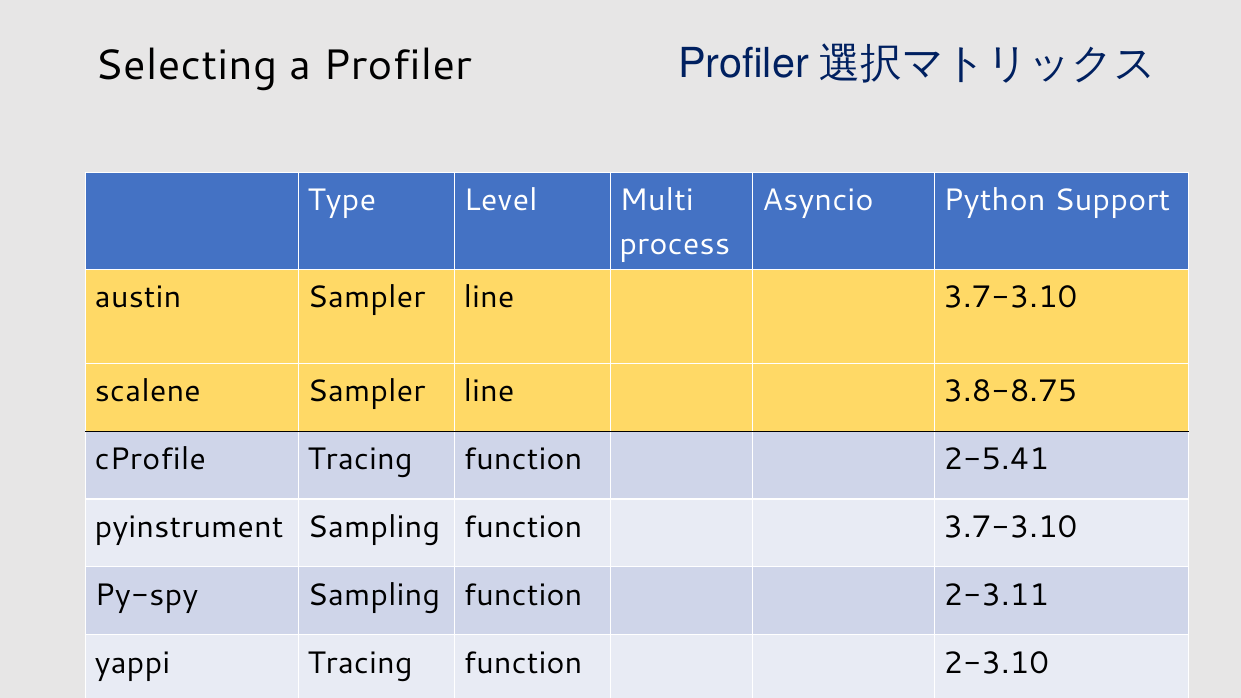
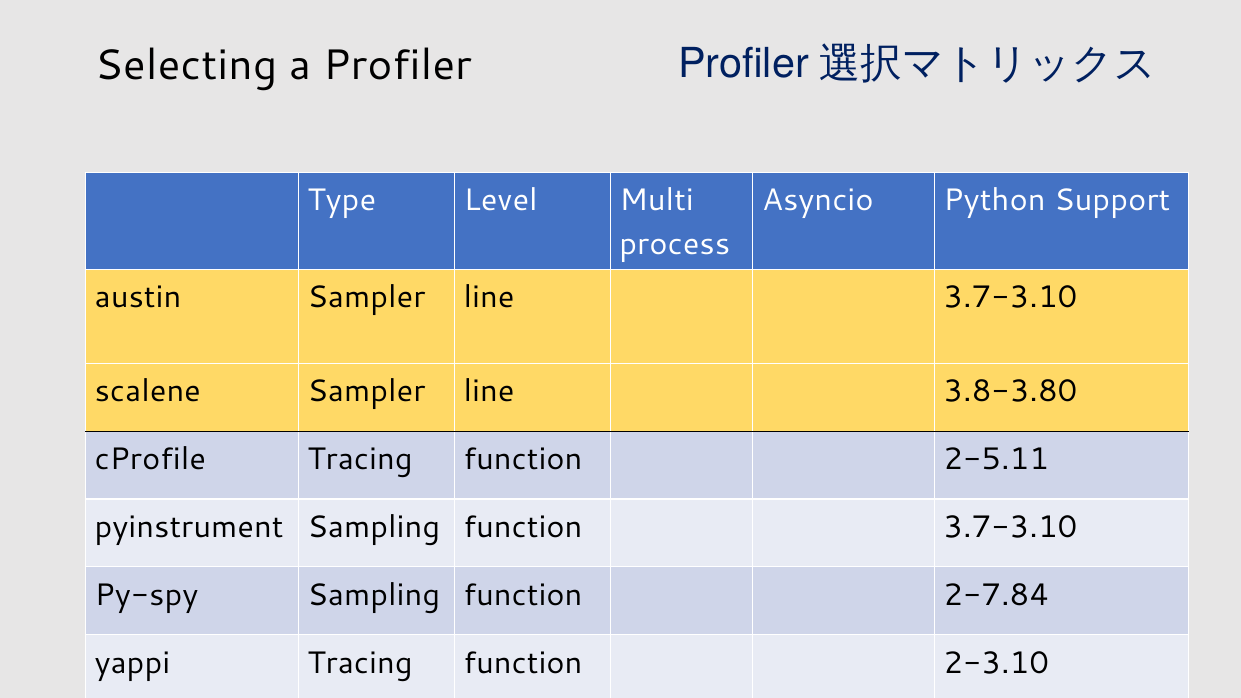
3.8-8.75: 3.8-8.75 -> 3.8-3.80 (1010, 392)
2-5.41: 2-5.41 -> 2-5.11 (996, 460)
2-3.11: 2-3.11 -> 2-7.84 (996, 595)
